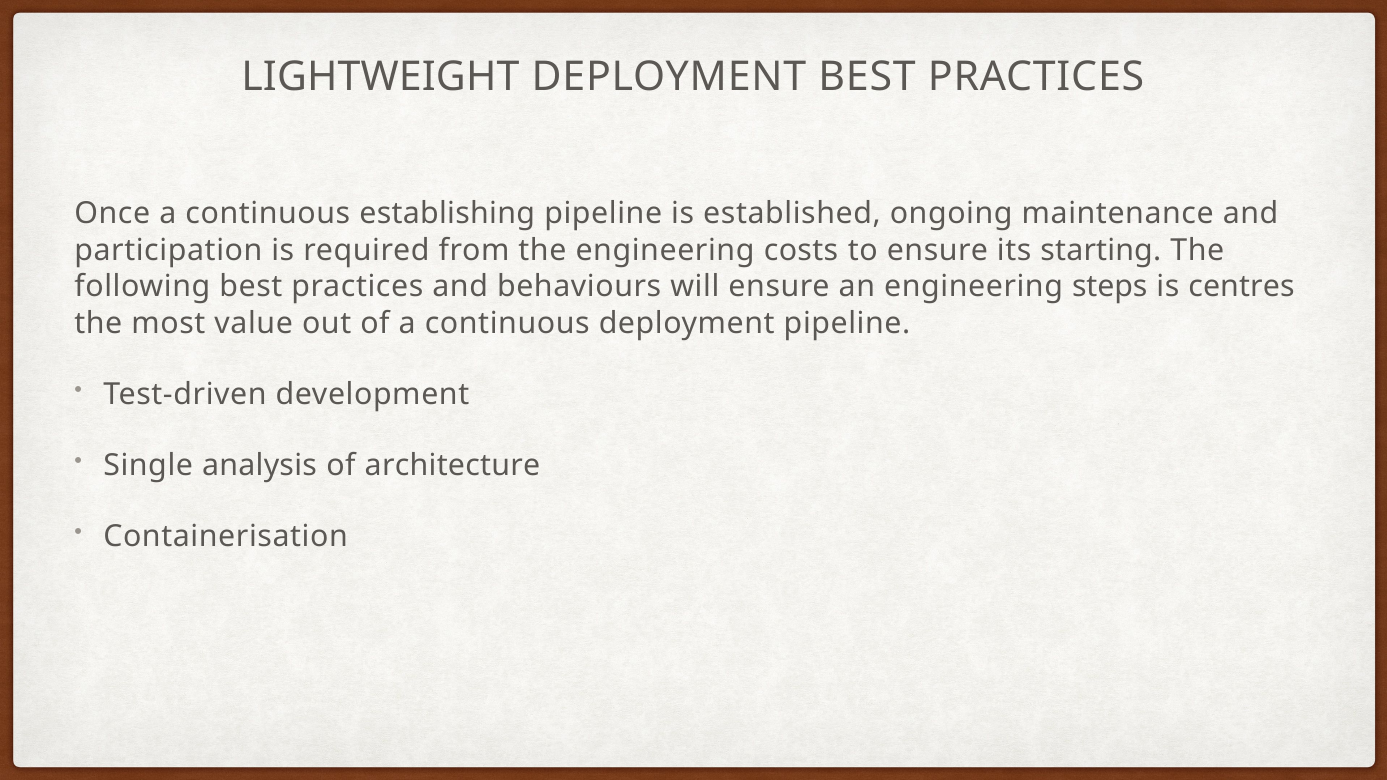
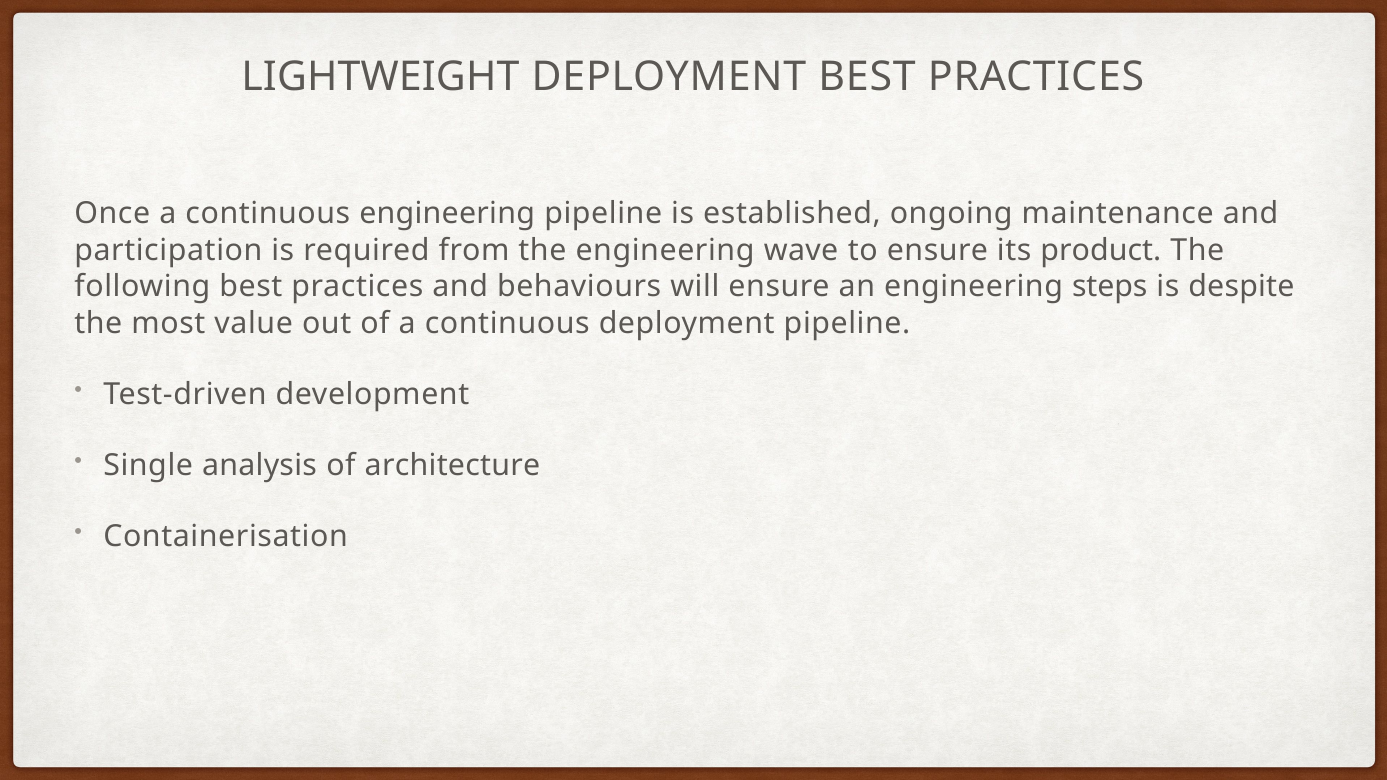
continuous establishing: establishing -> engineering (447, 214)
costs: costs -> wave (801, 250)
starting: starting -> product (1101, 250)
centres: centres -> despite (1241, 287)
